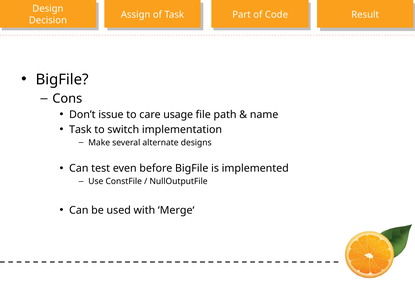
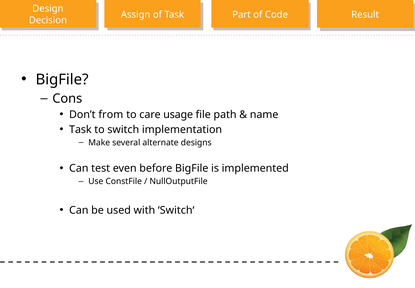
issue: issue -> from (111, 114)
Merge‘: Merge‘ -> Switch‘ (176, 210)
